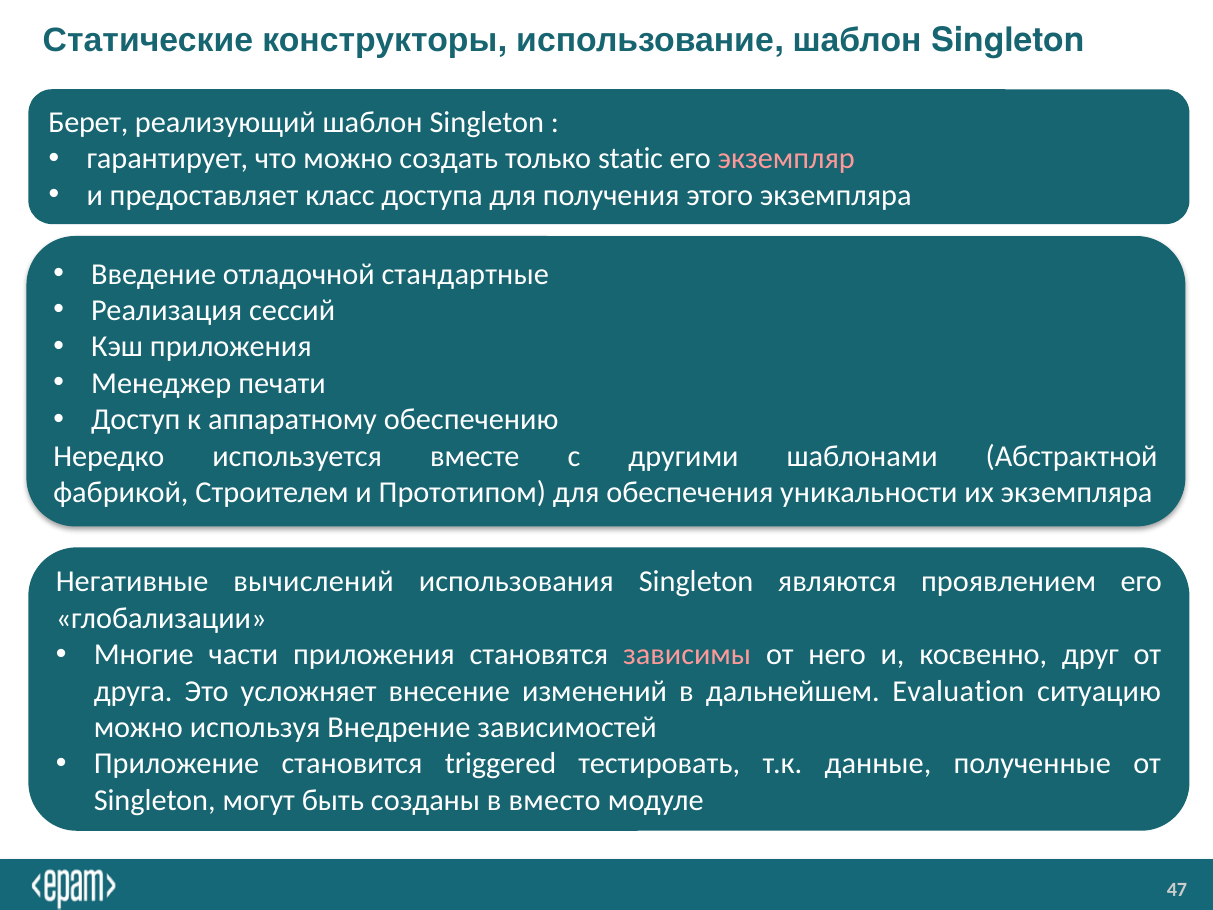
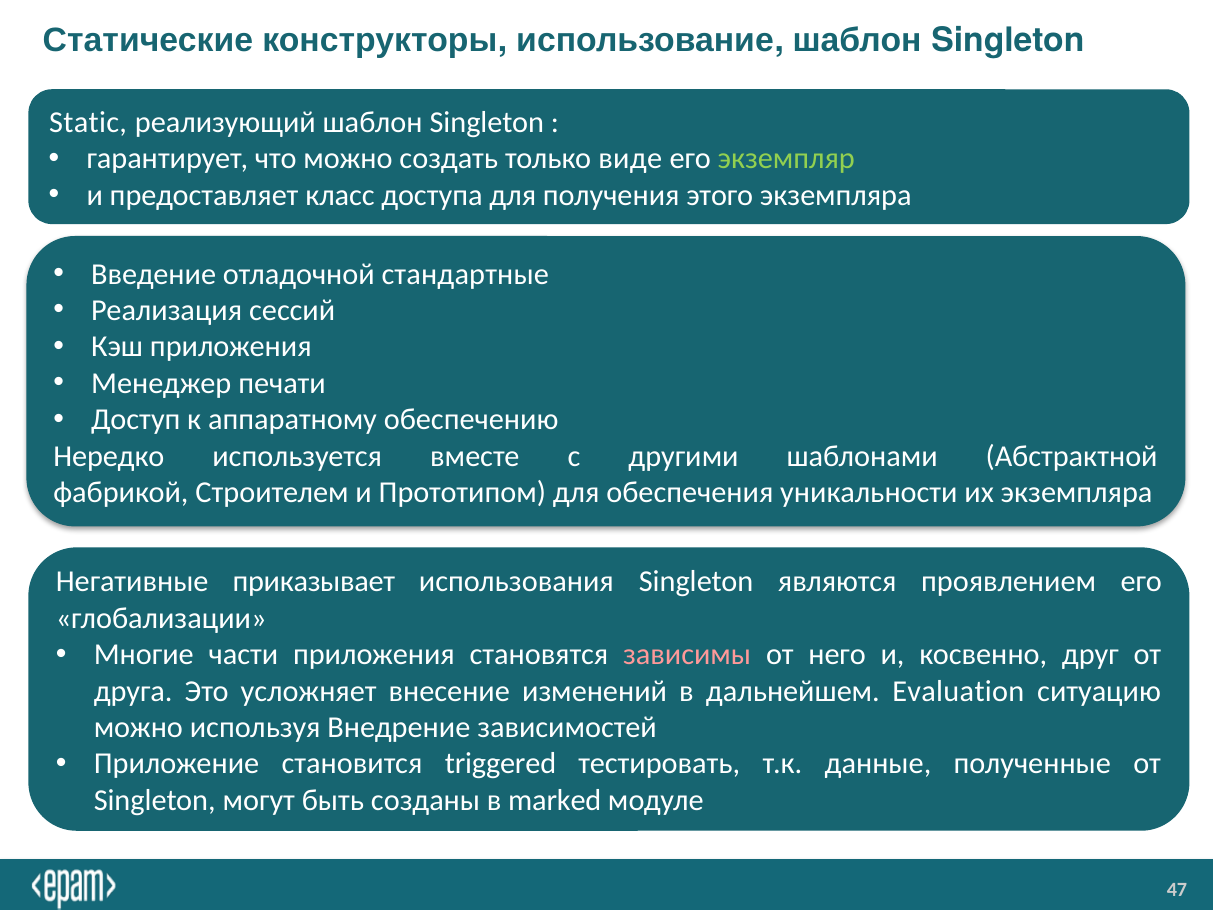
Берет: Берет -> Static (88, 122)
static: static -> виде (630, 159)
экземпляр colour: pink -> light green (786, 159)
вычислений: вычислений -> приказывает (314, 582)
вместо: вместо -> marked (555, 800)
